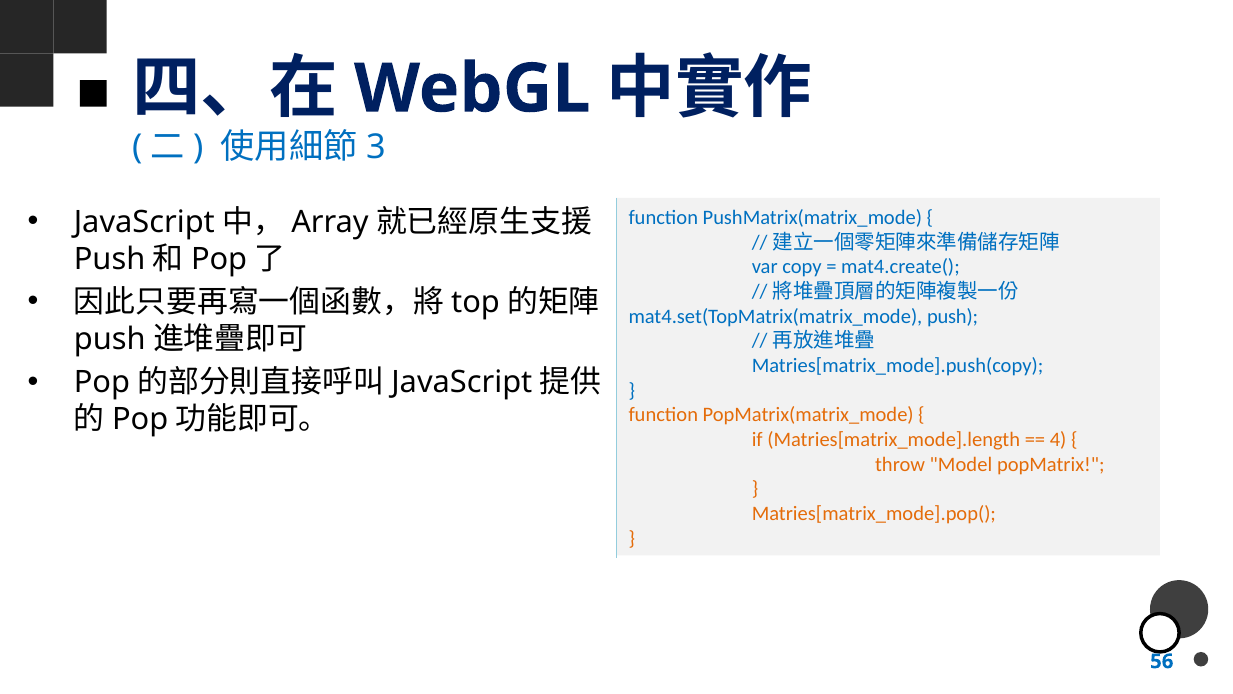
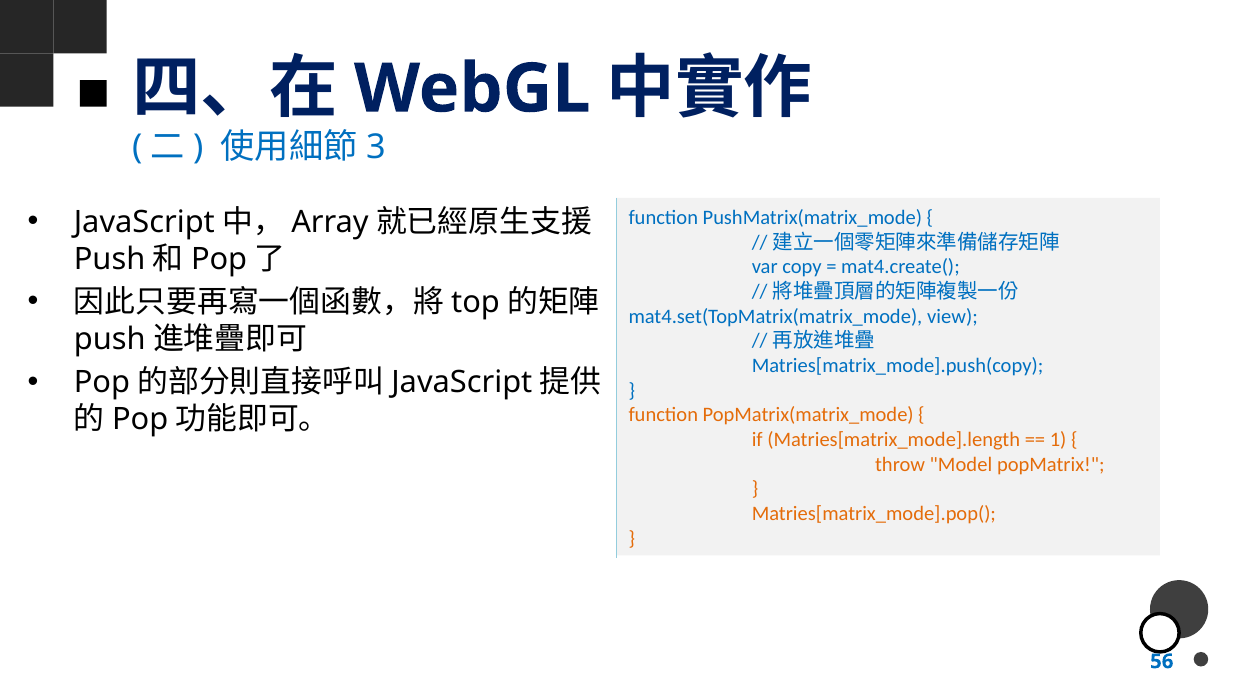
push: push -> view (952, 316)
4: 4 -> 1 (1058, 439)
